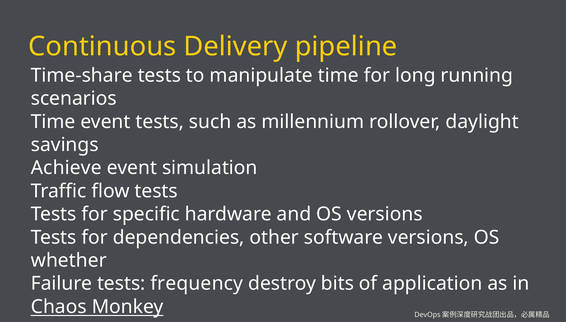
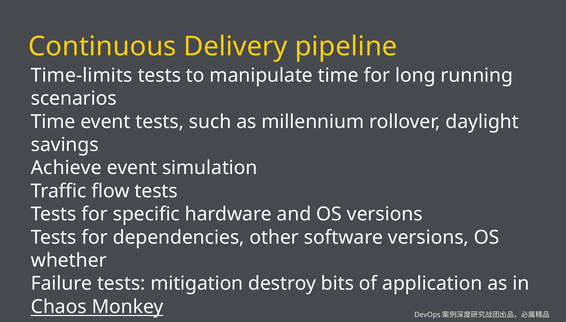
Time-share: Time-share -> Time-limits (82, 76)
frequency: frequency -> mitigation (197, 284)
